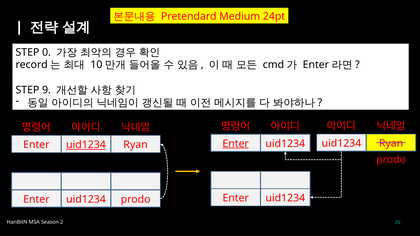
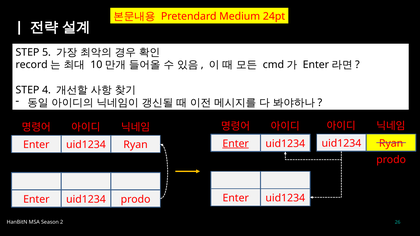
0: 0 -> 5 (46, 52)
9: 9 -> 4 (46, 90)
uid1234 underline: present -> none (86, 145)
